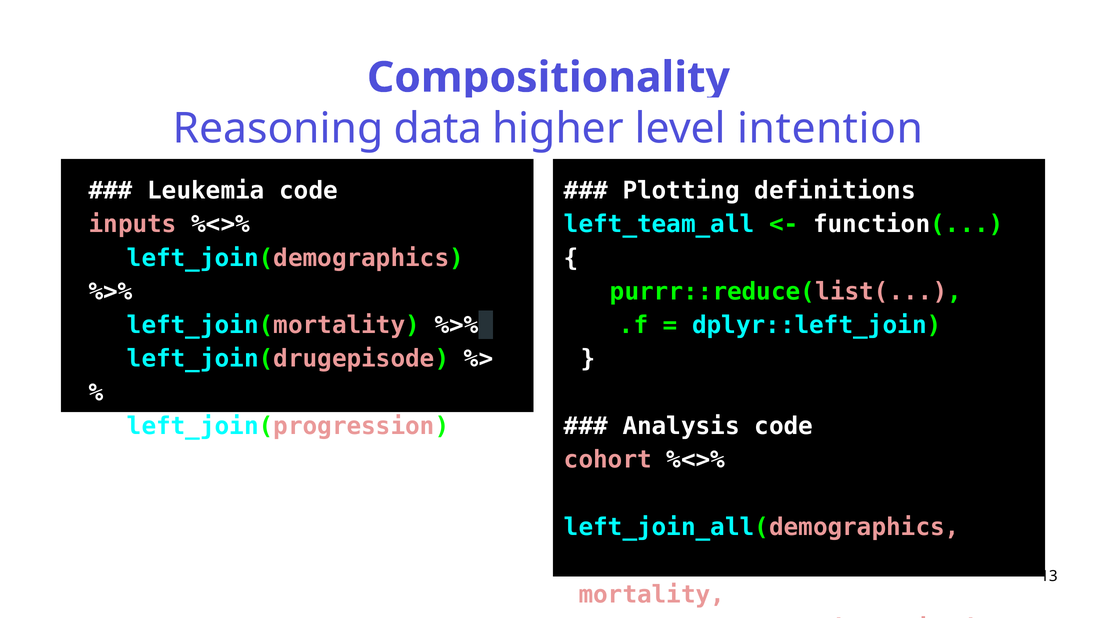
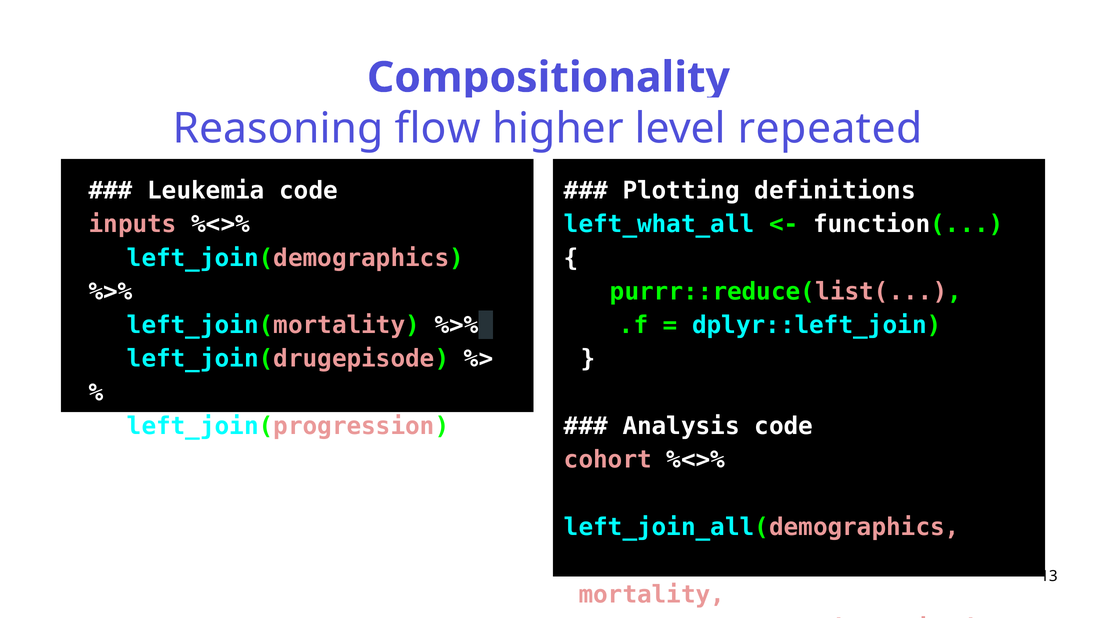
data: data -> flow (438, 129)
intention: intention -> repeated (830, 129)
left_team_all: left_team_all -> left_what_all (659, 224)
